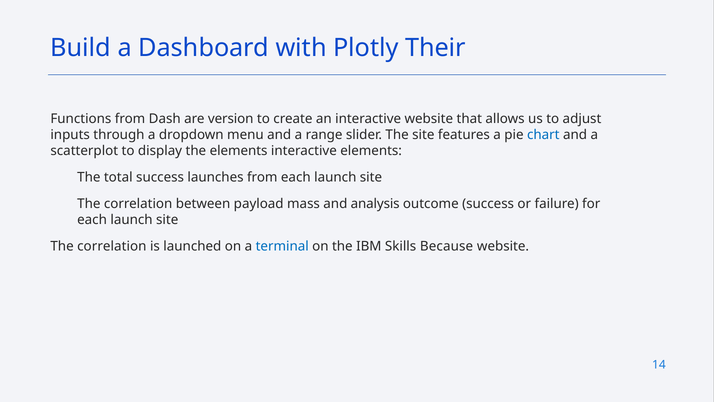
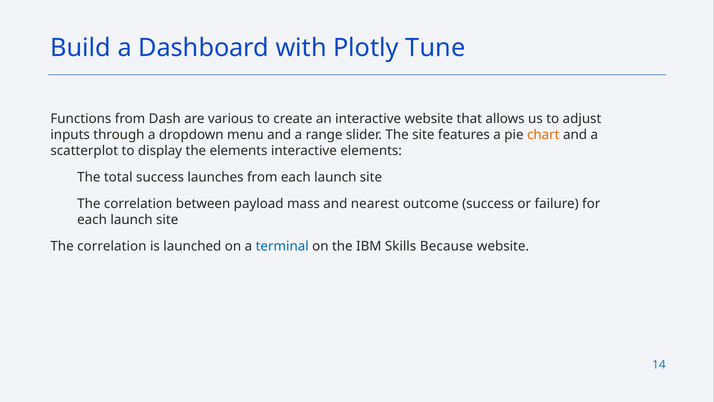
Their: Their -> Tune (435, 48)
version: version -> various (231, 119)
chart colour: blue -> orange (543, 135)
analysis: analysis -> nearest (375, 204)
